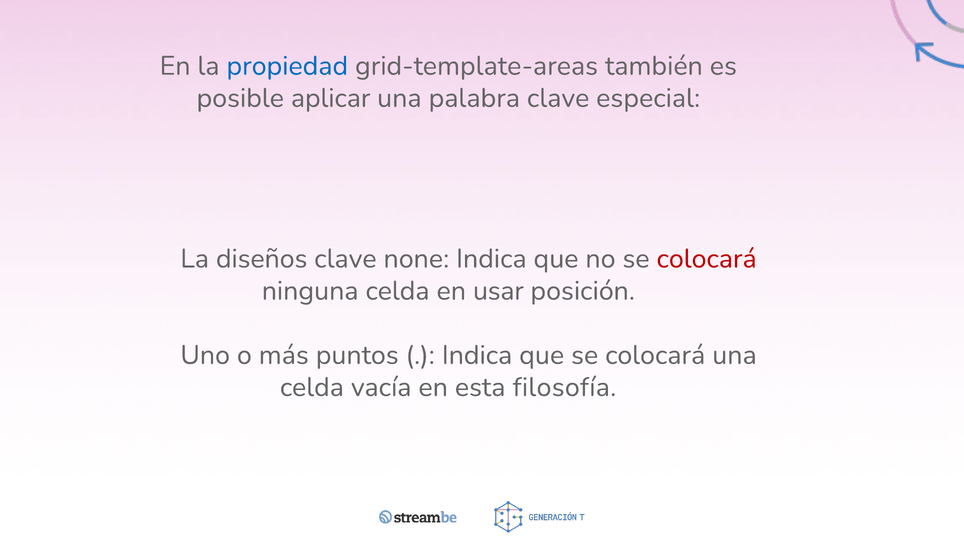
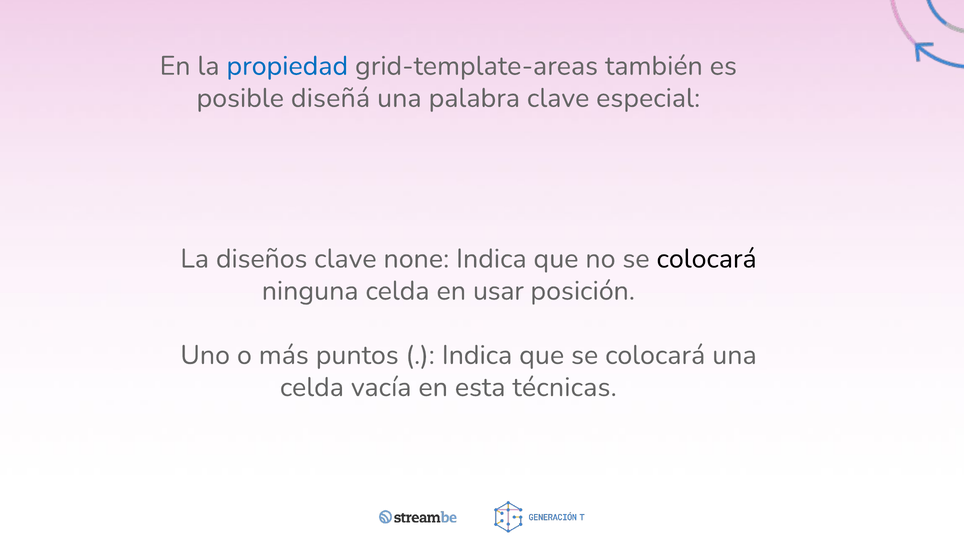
aplicar: aplicar -> diseñá (331, 98)
colocará colour: red -> black (707, 259)
filosofía: filosofía -> técnicas (565, 387)
